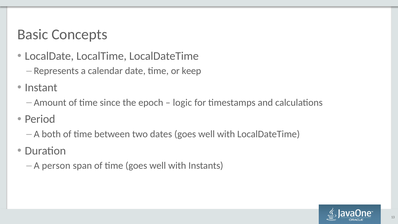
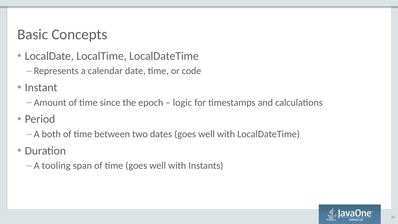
keep: keep -> code (191, 71)
person: person -> tooling (56, 166)
